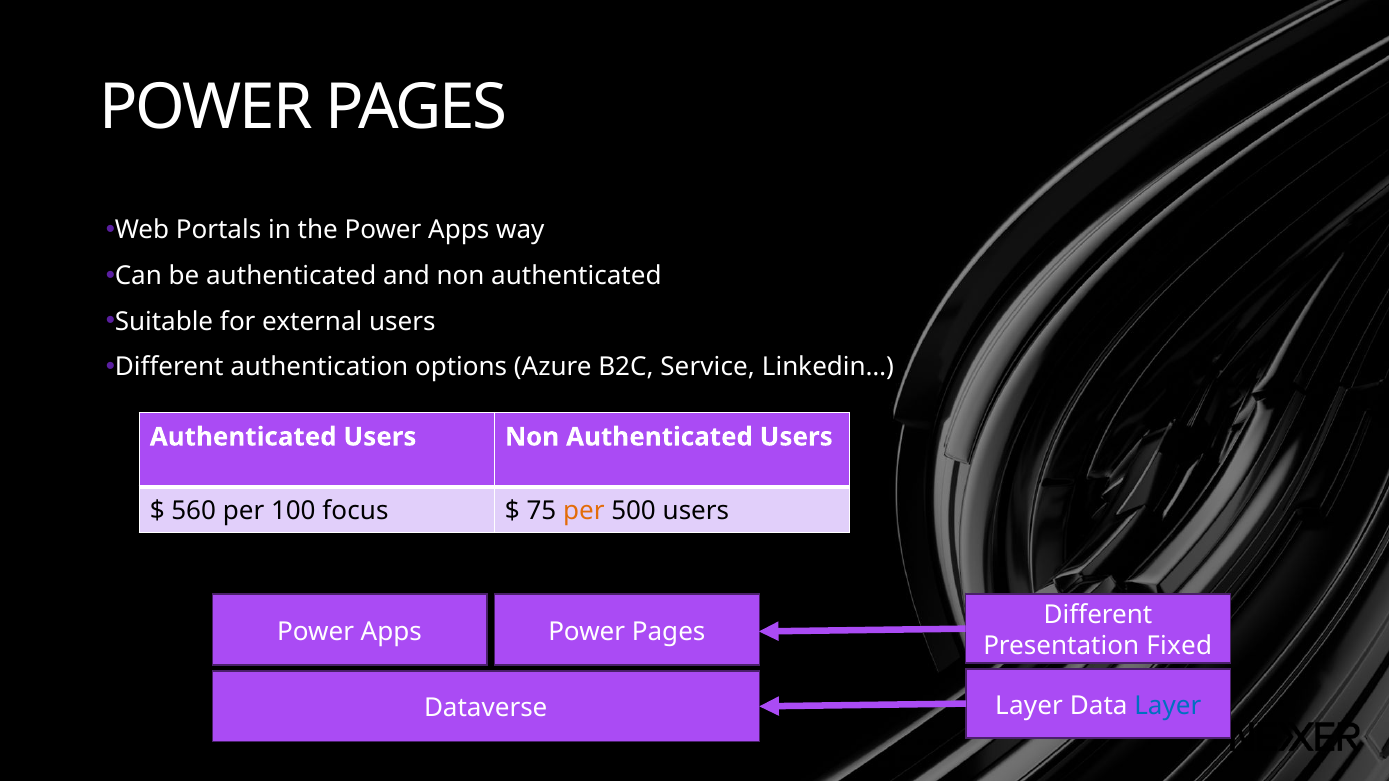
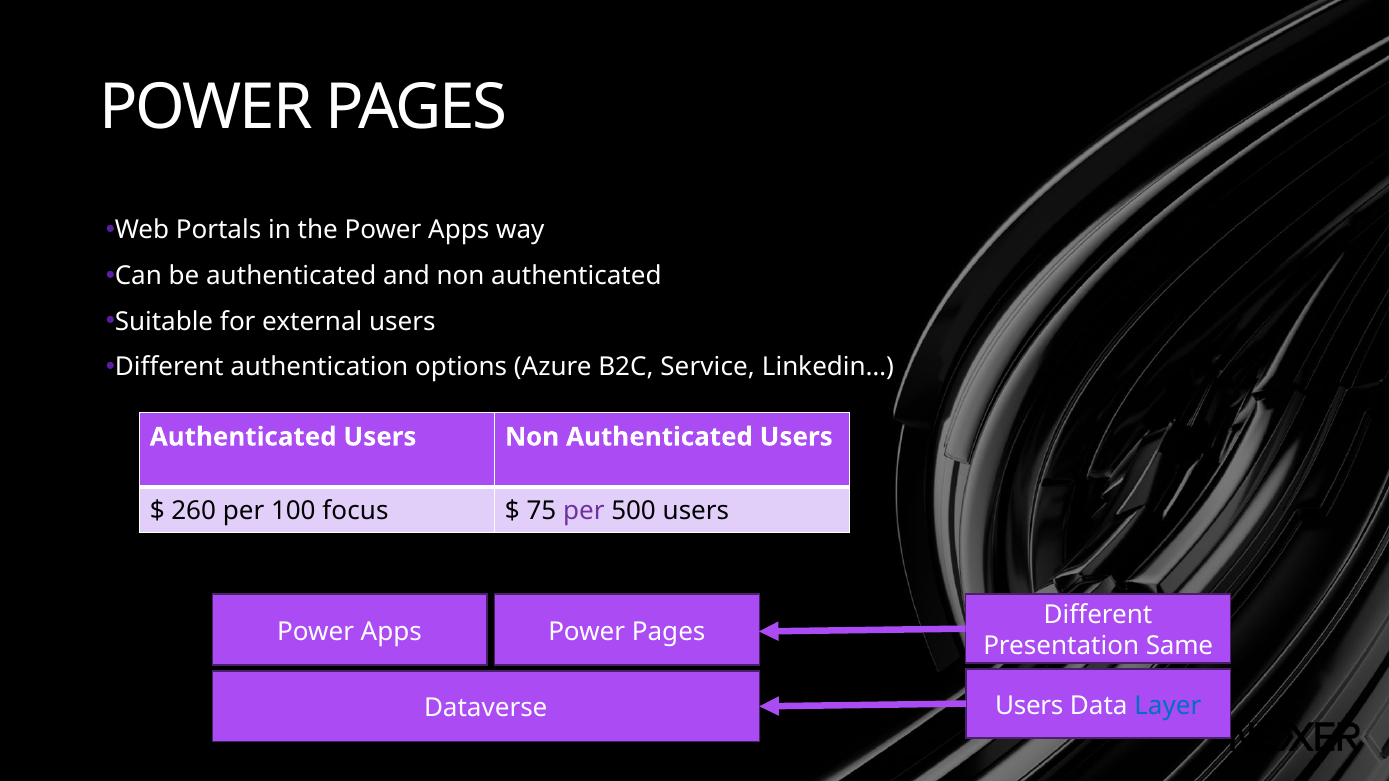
560: 560 -> 260 (194, 512)
per colour: orange -> purple (584, 512)
Fixed: Fixed -> Same (1179, 646)
Layer: Layer -> Users (1029, 706)
